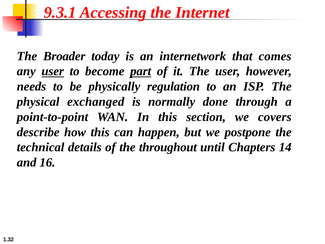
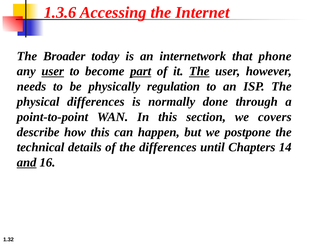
9.3.1: 9.3.1 -> 1.3.6 (60, 12)
comes: comes -> phone (275, 56)
The underline: none -> present (199, 71)
physical exchanged: exchanged -> differences (96, 102)
the throughout: throughout -> differences (168, 147)
and underline: none -> present (27, 162)
